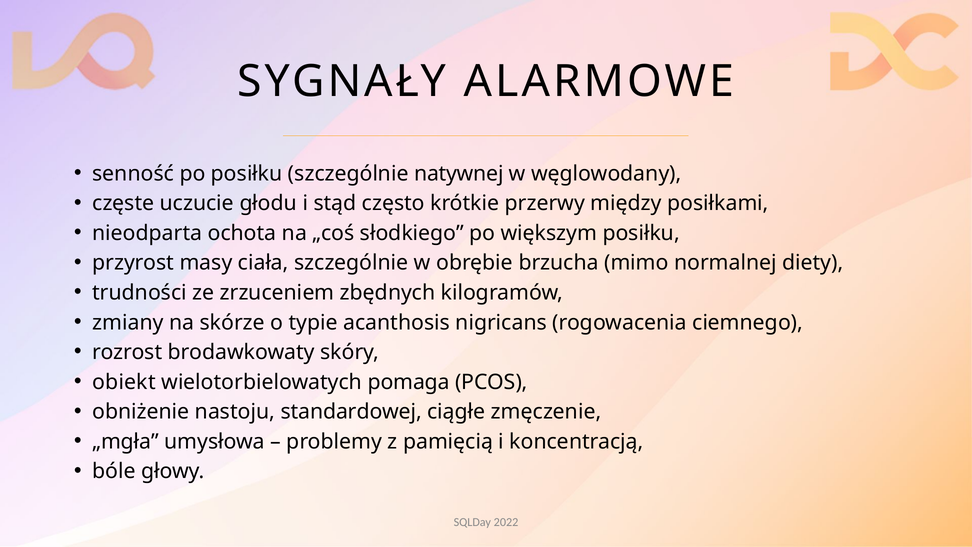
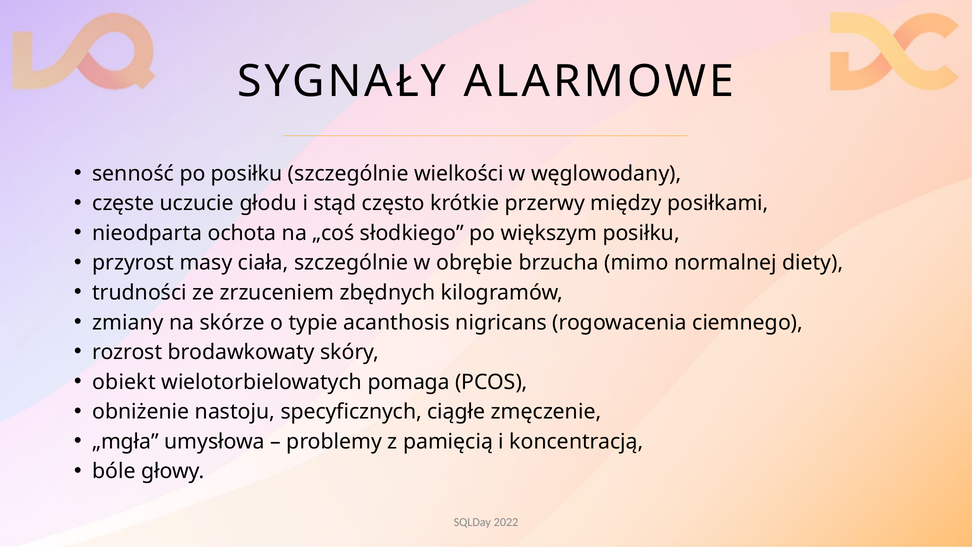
natywnej: natywnej -> wielkości (459, 174)
standardowej: standardowej -> specyficznych (351, 412)
